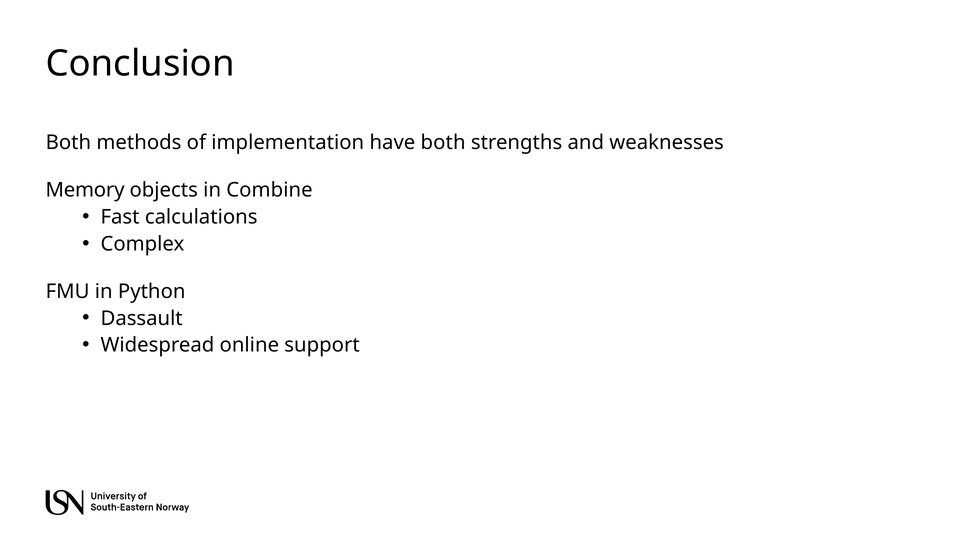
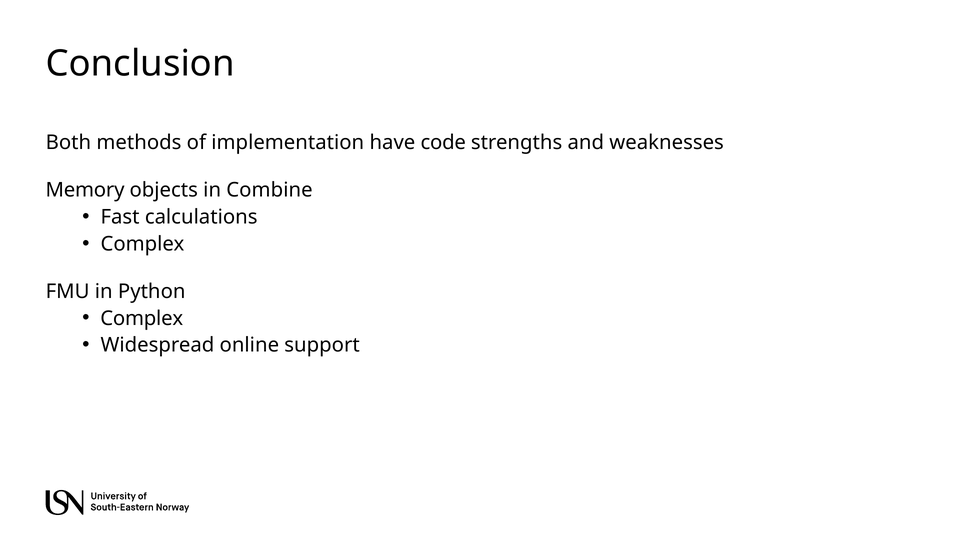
have both: both -> code (443, 143)
Dassault: Dassault -> Complex (142, 319)
